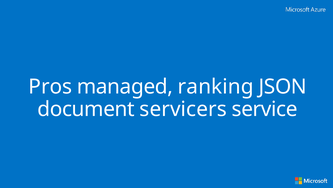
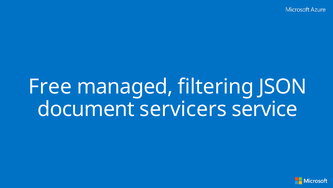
Pros: Pros -> Free (50, 86)
ranking: ranking -> filtering (216, 86)
